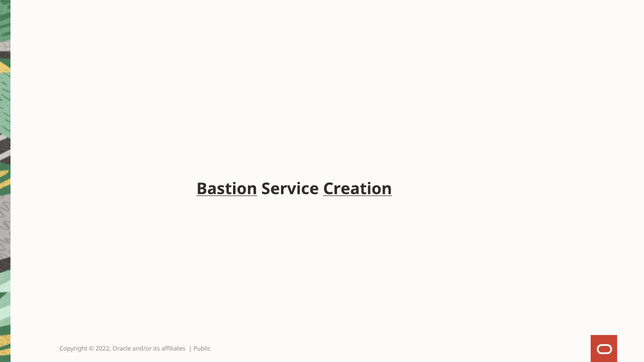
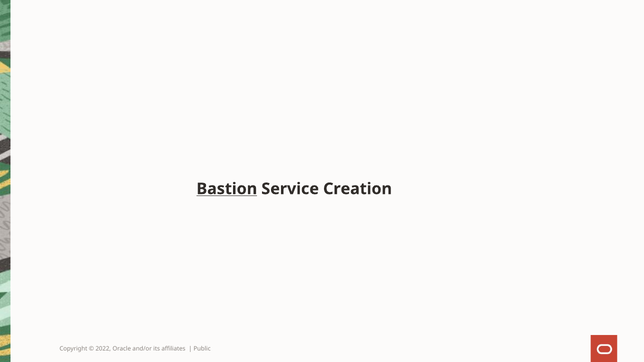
Creation underline: present -> none (358, 189)
